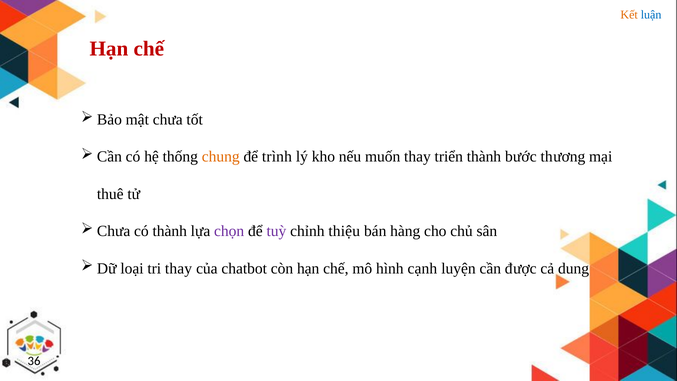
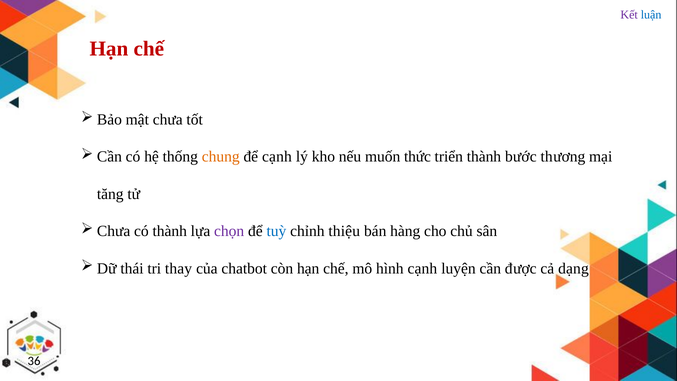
Kết colour: orange -> purple (629, 15)
để trình: trình -> cạnh (277, 157)
muốn thay: thay -> thức (418, 157)
thuê: thuê -> tăng (110, 194)
tuỳ colour: purple -> blue (276, 231)
loại: loại -> thái (132, 268)
dung: dung -> dạng (573, 268)
